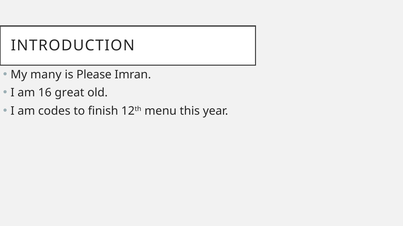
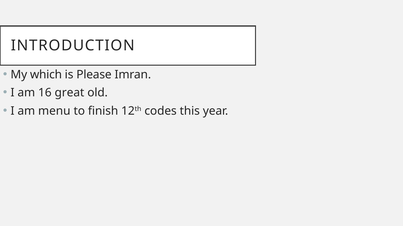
many: many -> which (46, 75)
codes: codes -> menu (54, 111)
menu: menu -> codes (161, 111)
